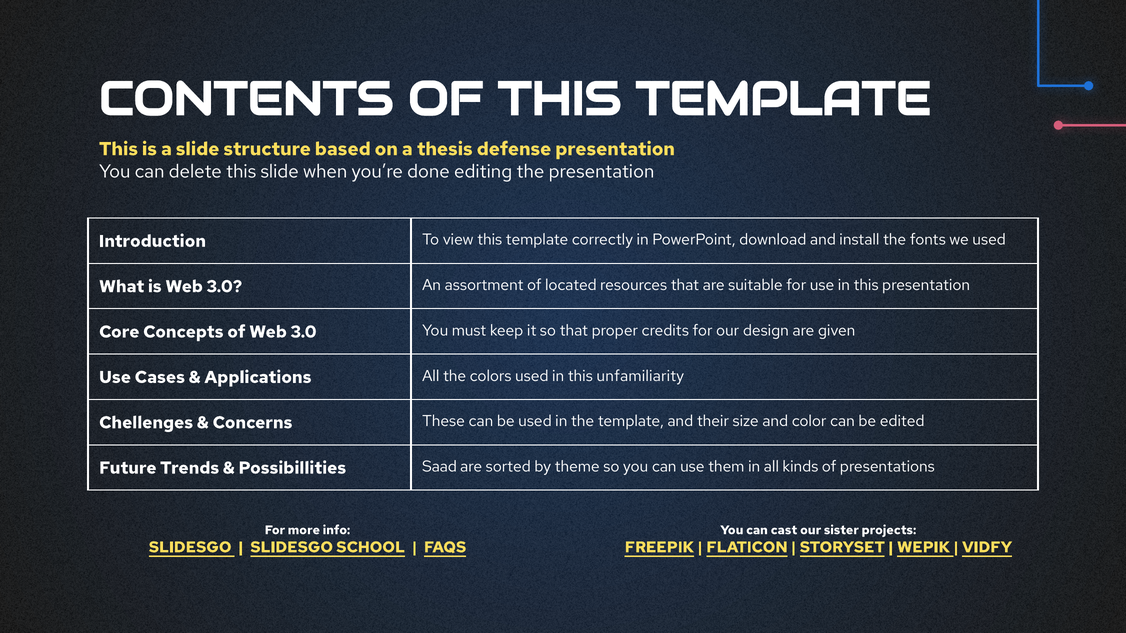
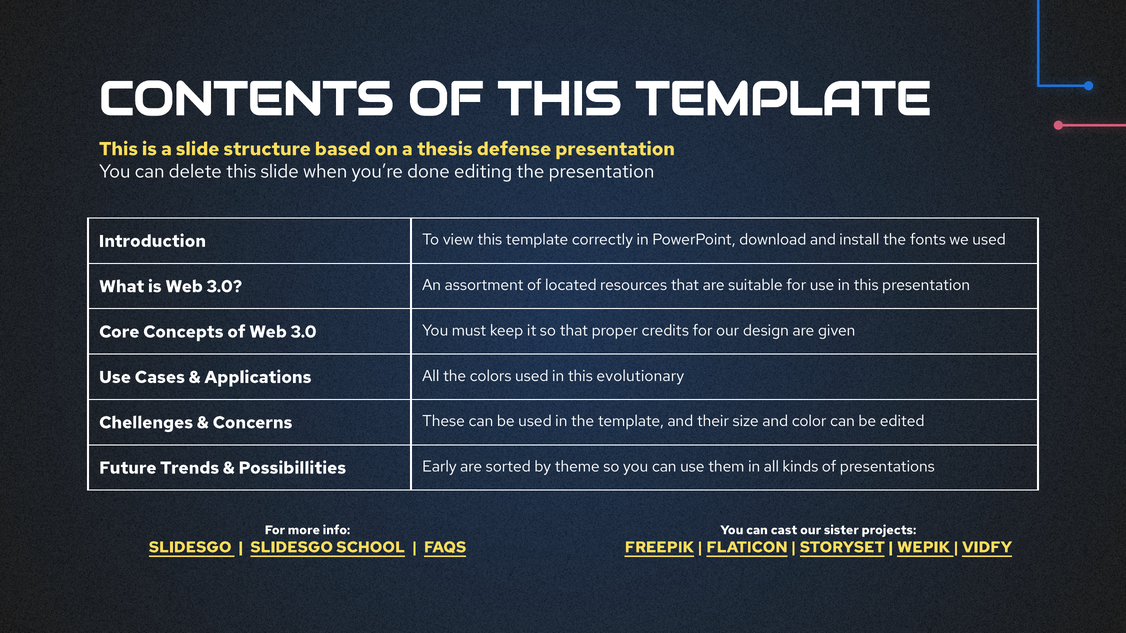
unfamiliarity: unfamiliarity -> evolutionary (640, 376)
Saad: Saad -> Early (439, 467)
